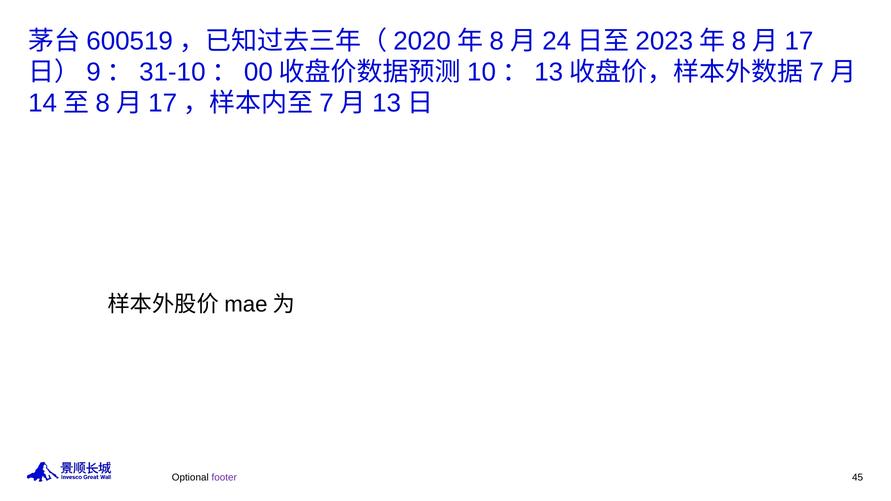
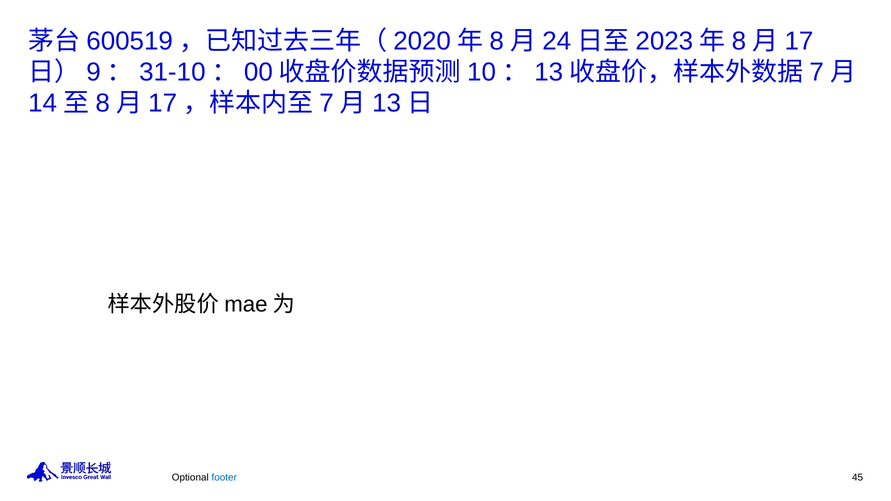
footer colour: purple -> blue (224, 478)
